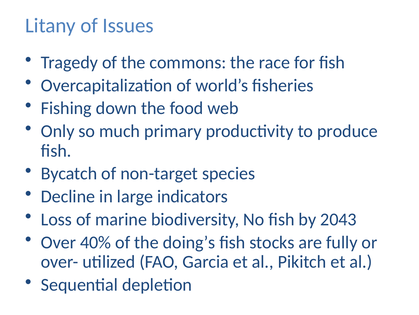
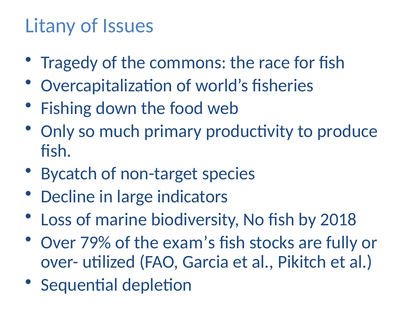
2043: 2043 -> 2018 (338, 219)
40%: 40% -> 79% (96, 242)
doing’s: doing’s -> exam’s (189, 242)
